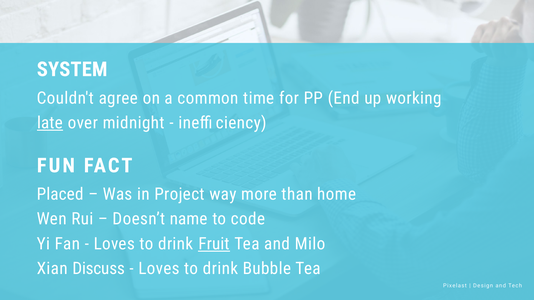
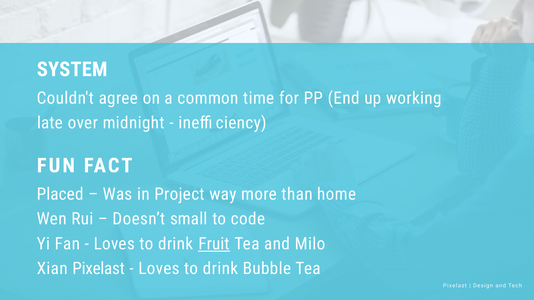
late underline: present -> none (50, 123)
name: name -> small (189, 219)
Xian Discuss: Discuss -> Pixelast (99, 269)
